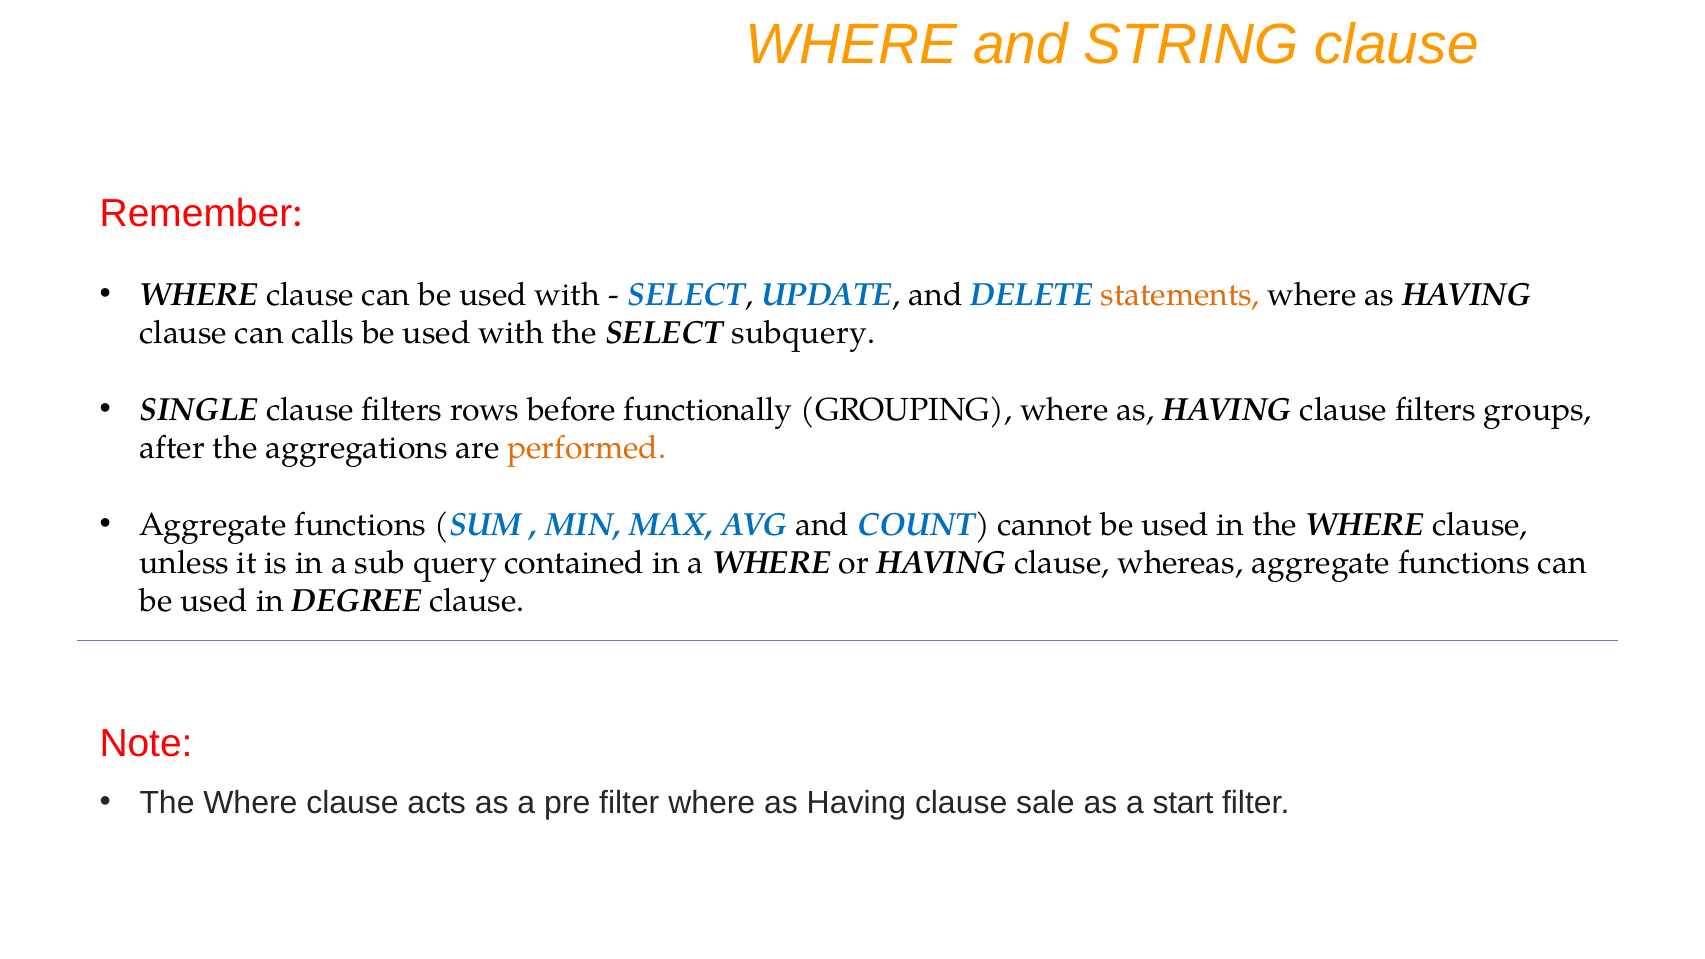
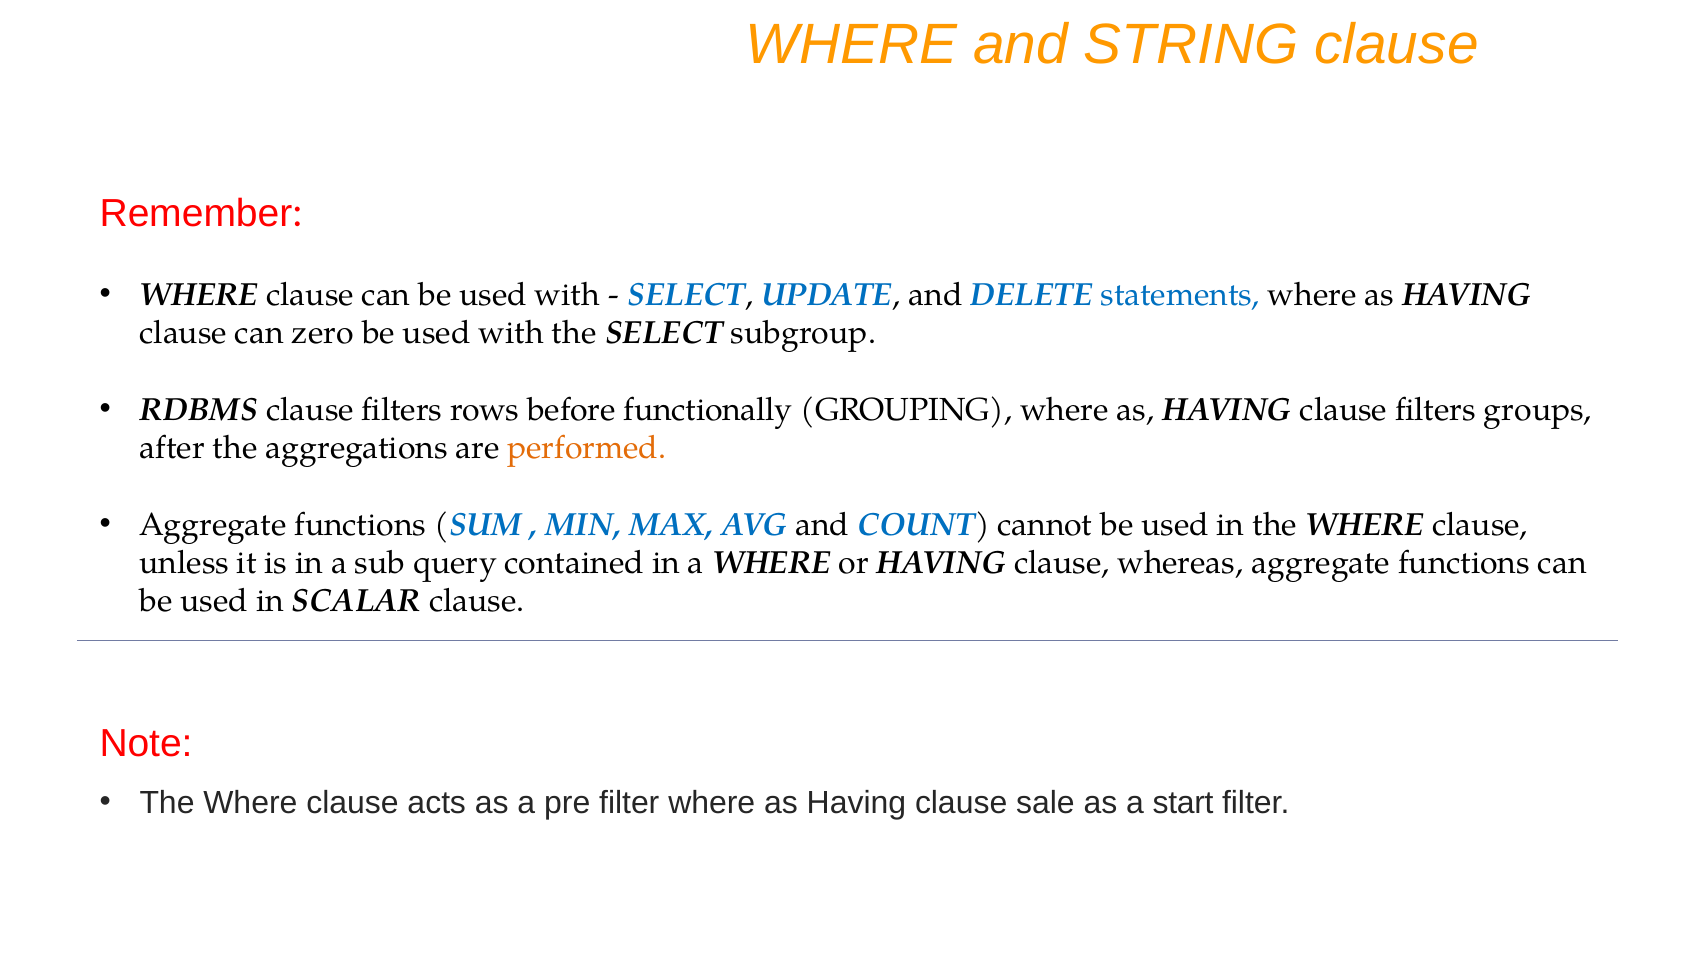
statements colour: orange -> blue (1180, 295)
calls: calls -> zero (323, 333)
subquery: subquery -> subgroup (803, 333)
SINGLE: SINGLE -> RDBMS (199, 410)
DEGREE: DEGREE -> SCALAR (356, 601)
